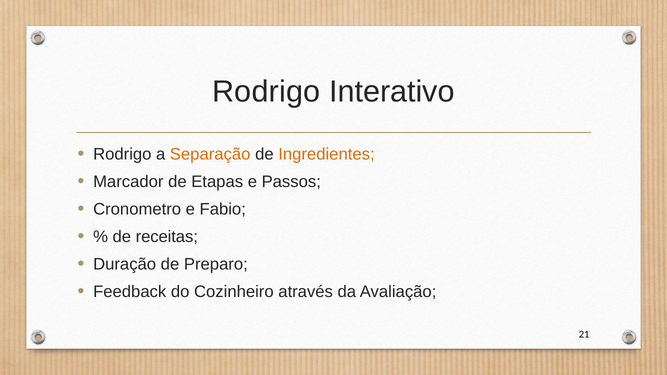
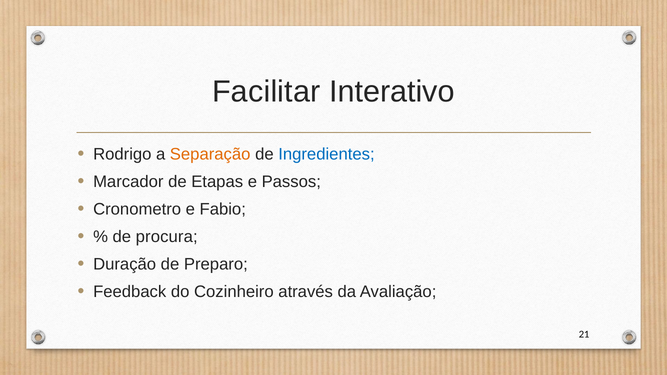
Rodrigo: Rodrigo -> Facilitar (266, 92)
Ingredientes colour: orange -> blue (326, 154)
receitas: receitas -> procura (167, 237)
